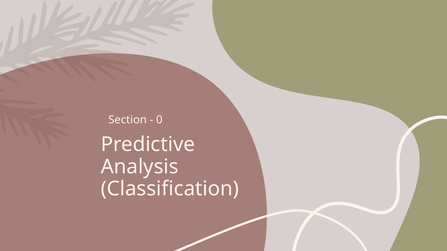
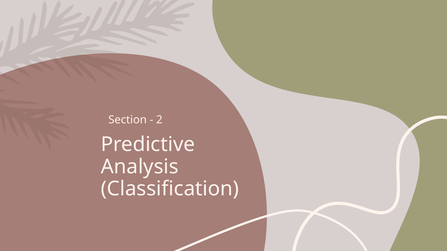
0: 0 -> 2 (159, 120)
